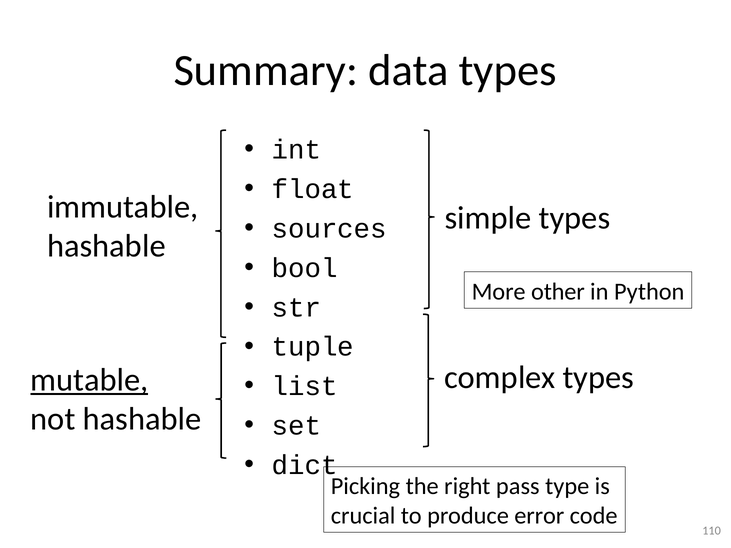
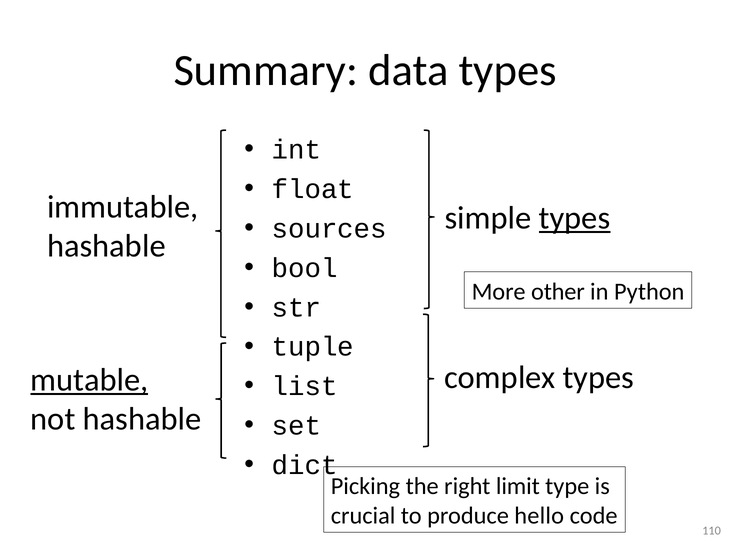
types underline: none -> present (575, 218)
pass: pass -> limit (518, 487)
error: error -> hello (539, 516)
